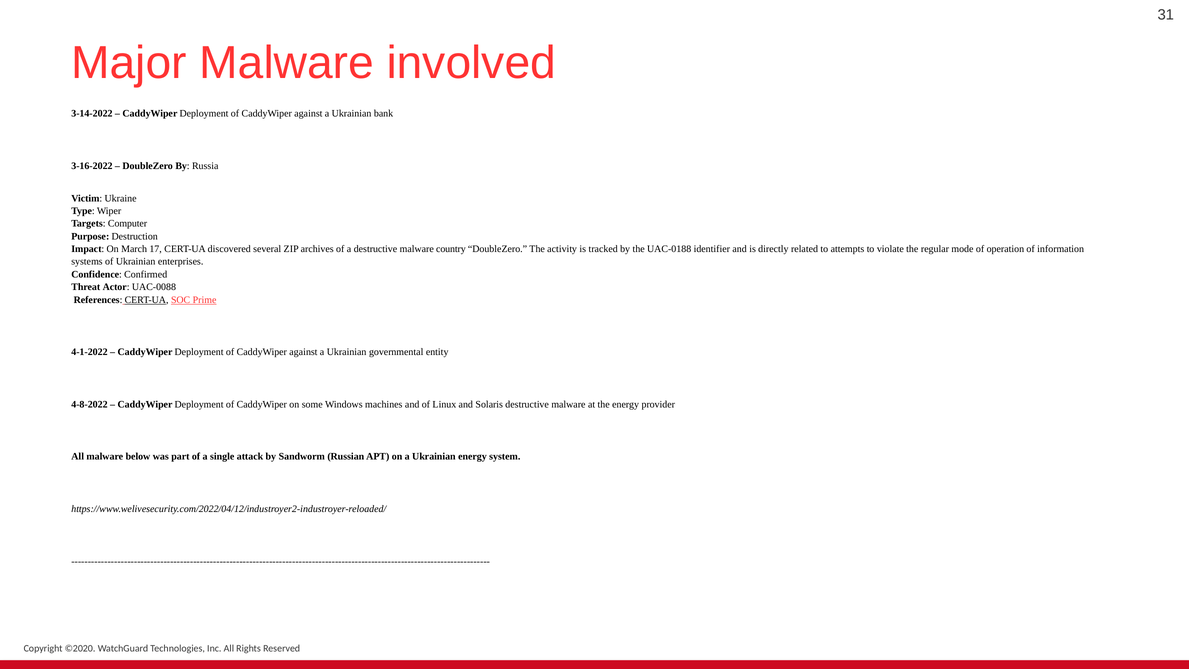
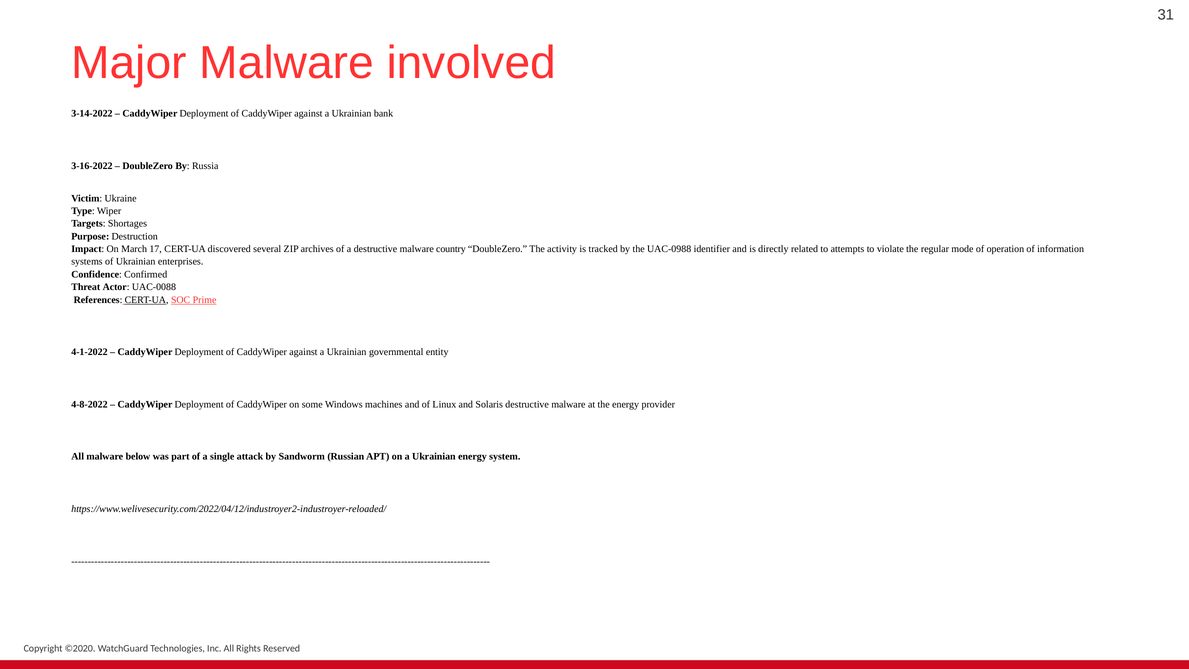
Computer: Computer -> Shortages (128, 224)
UAC-0188: UAC-0188 -> UAC-0988 (669, 249)
